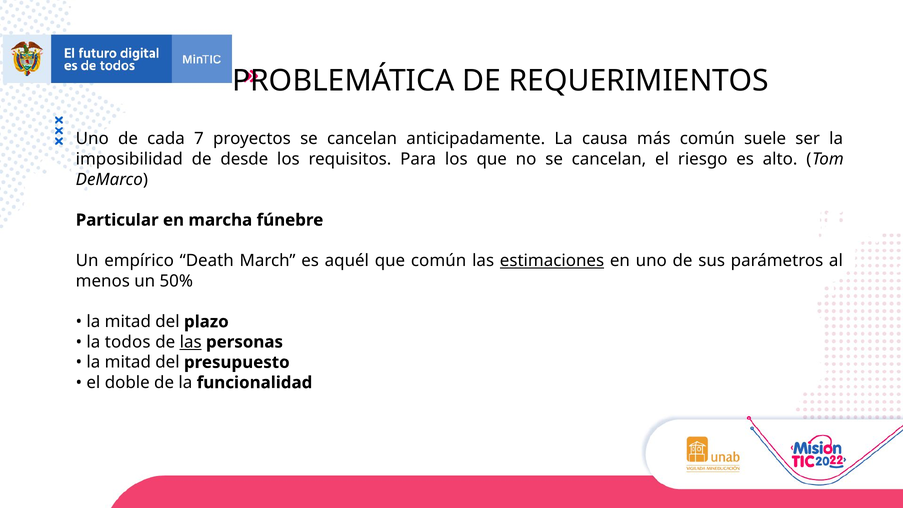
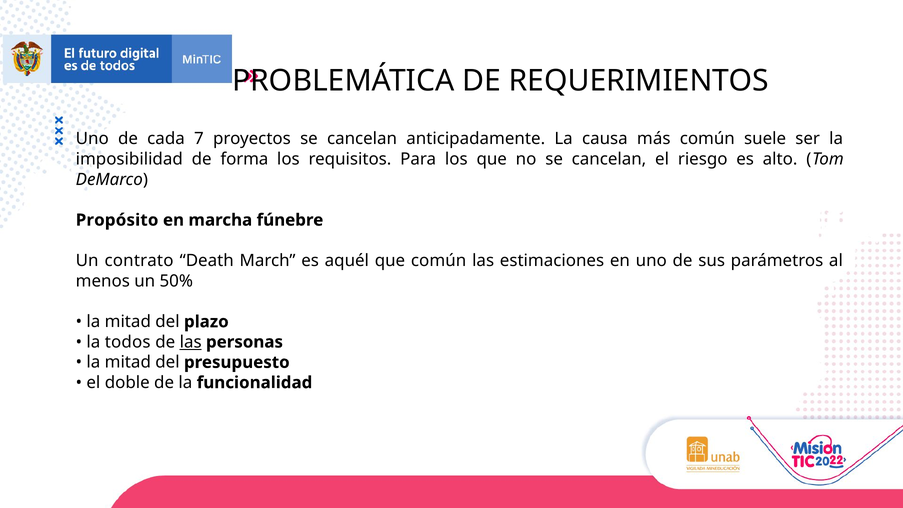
desde: desde -> forma (244, 159)
Particular: Particular -> Propósito (117, 220)
empírico: empírico -> contrato (139, 261)
estimaciones underline: present -> none (552, 261)
